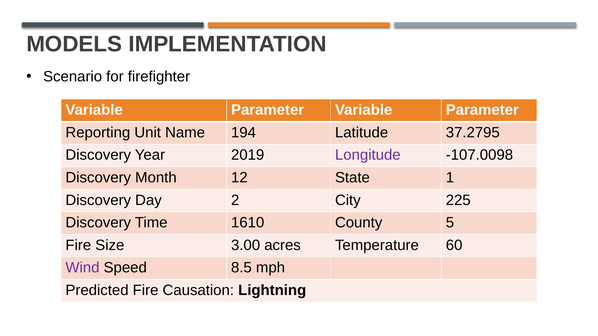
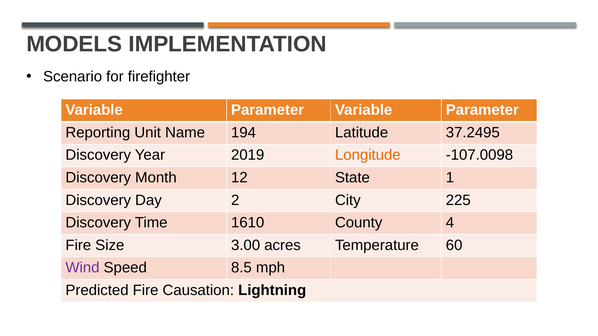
37.2795: 37.2795 -> 37.2495 (473, 133)
Longitude colour: purple -> orange (368, 155)
5: 5 -> 4 (450, 223)
